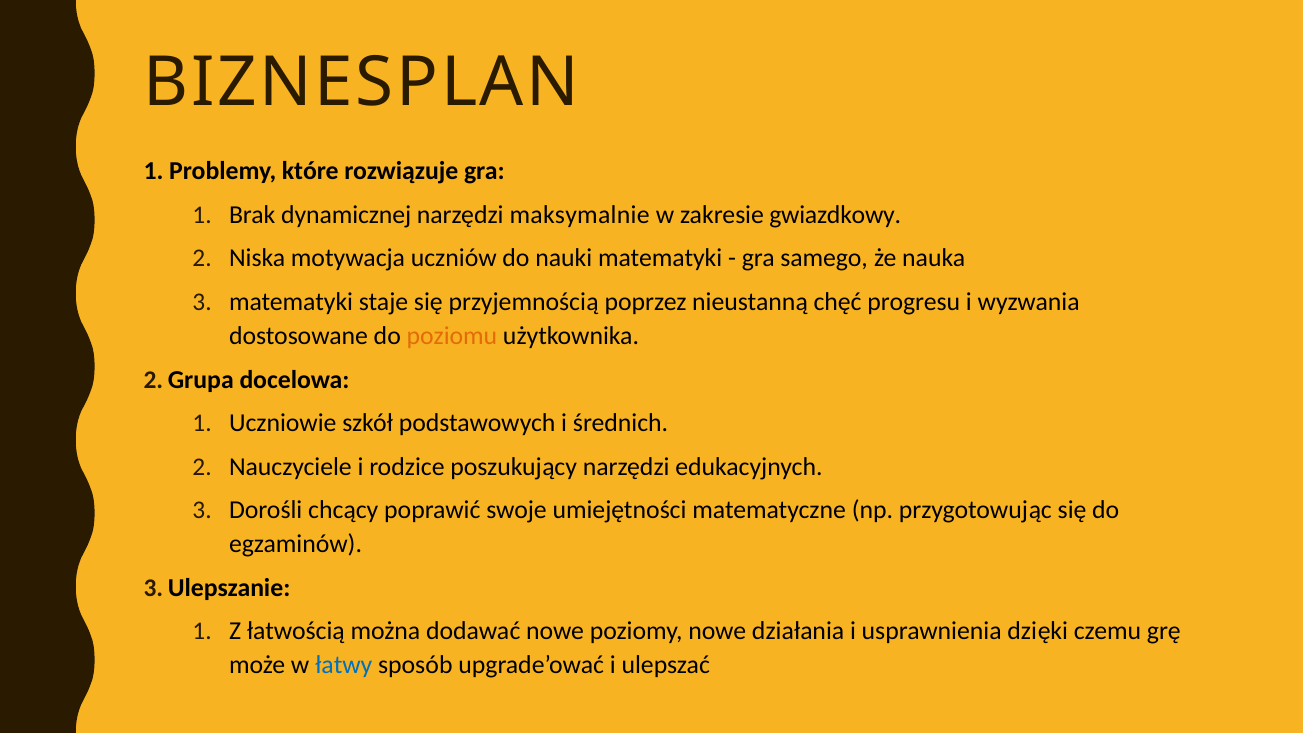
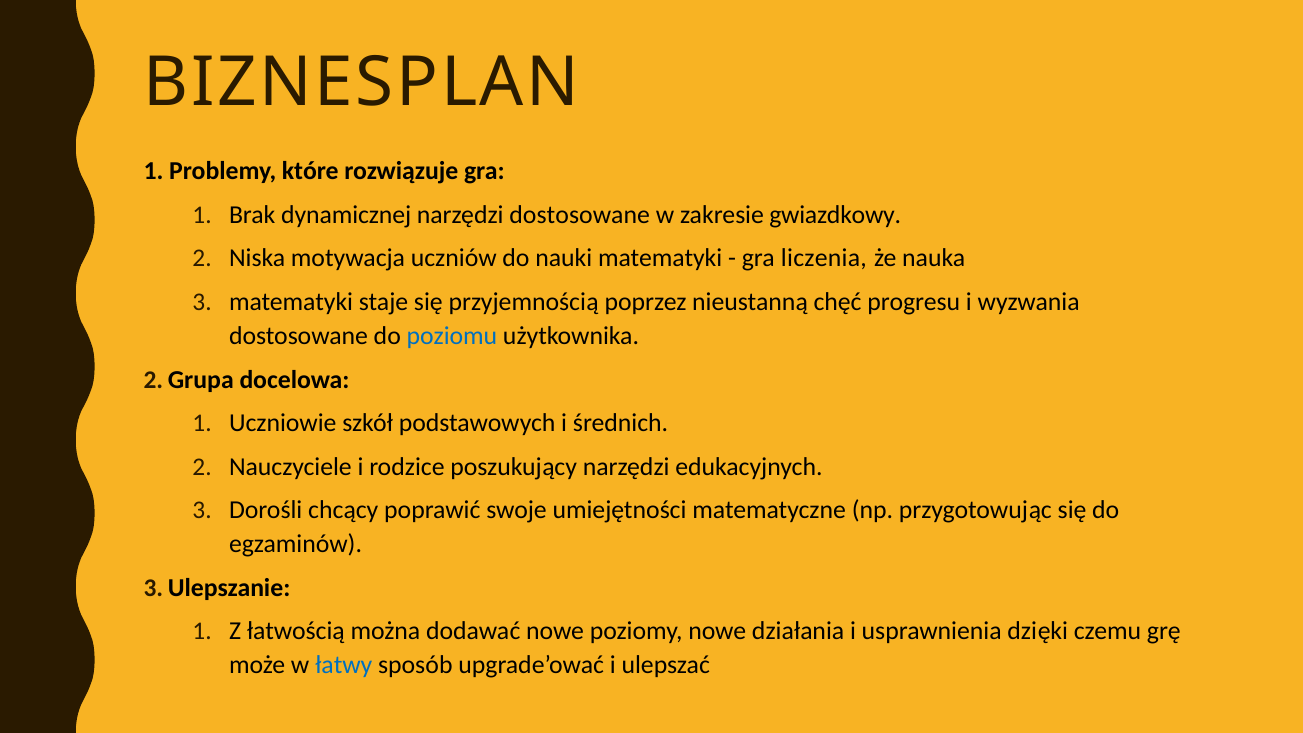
narzędzi maksymalnie: maksymalnie -> dostosowane (580, 215)
samego: samego -> liczenia (824, 258)
poziomu colour: orange -> blue (452, 336)
